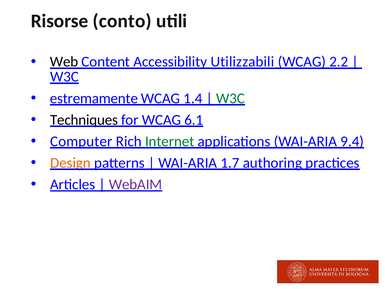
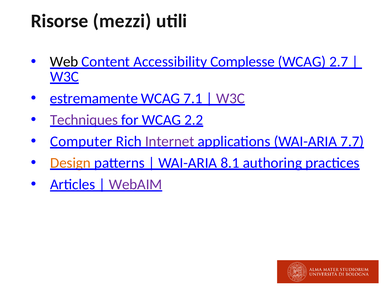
conto: conto -> mezzi (122, 21)
Utilizzabili: Utilizzabili -> Complesse (243, 62)
2.2: 2.2 -> 2.7 (339, 62)
1.4: 1.4 -> 7.1 (193, 98)
W3C colour: green -> purple (230, 98)
Techniques colour: black -> purple (84, 120)
6.1: 6.1 -> 2.2 (194, 120)
Internet colour: green -> purple (170, 141)
9.4: 9.4 -> 7.7 (352, 141)
1.7: 1.7 -> 8.1 (230, 163)
